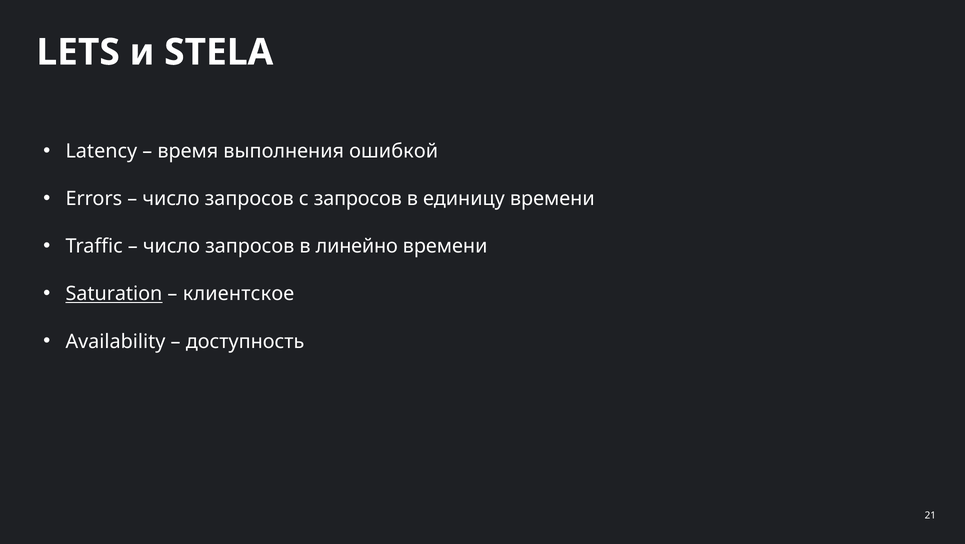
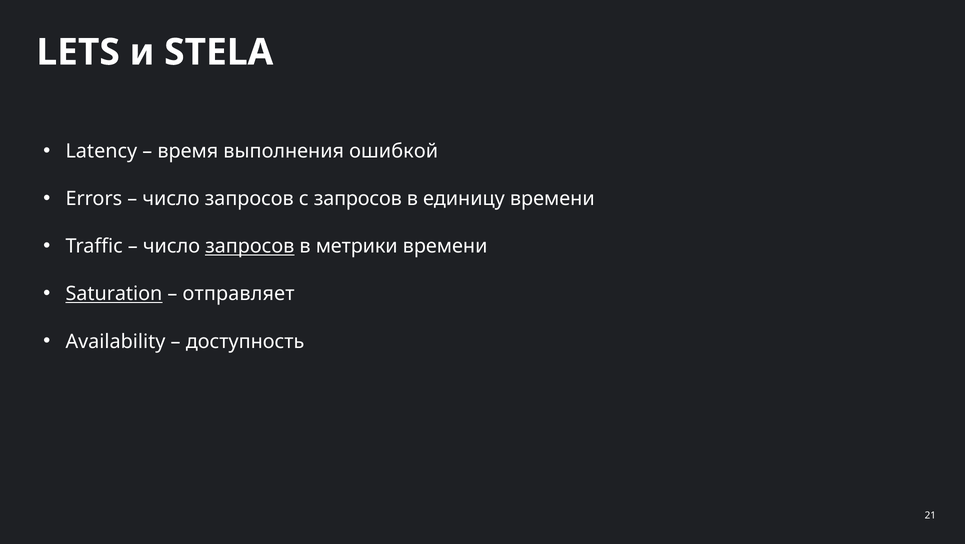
запросов underline: none -> present (250, 246)
линейно: линейно -> метрики (357, 246)
клиентское: клиентское -> отправляет (239, 294)
